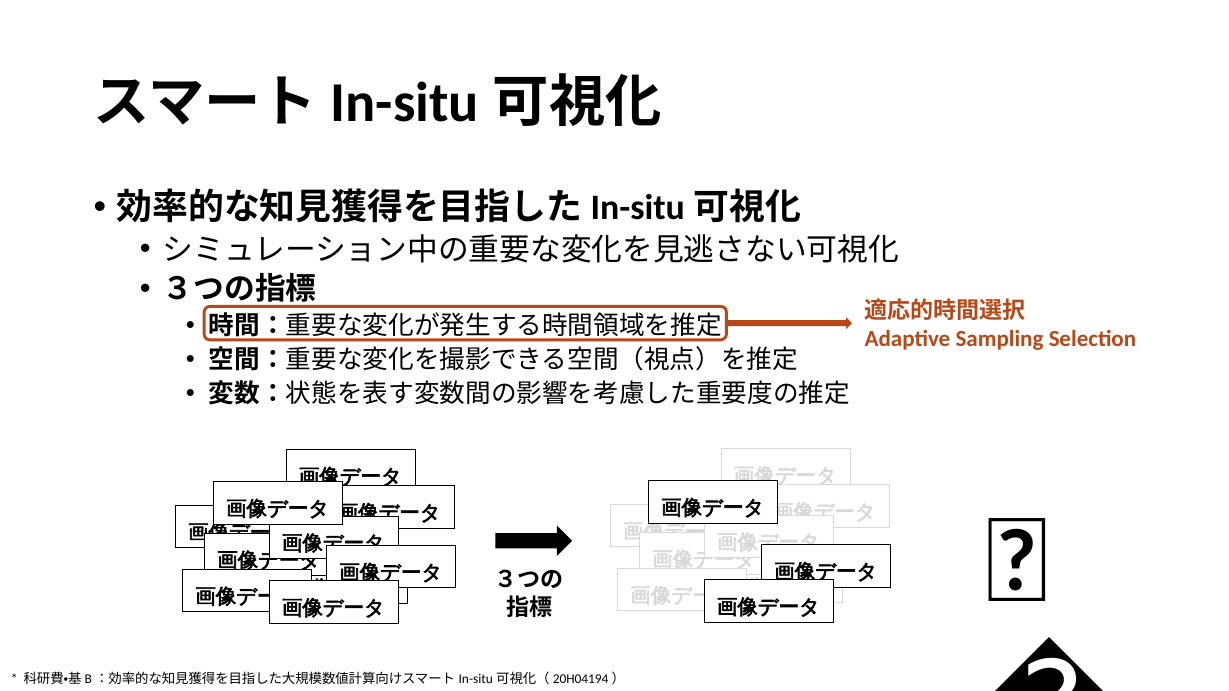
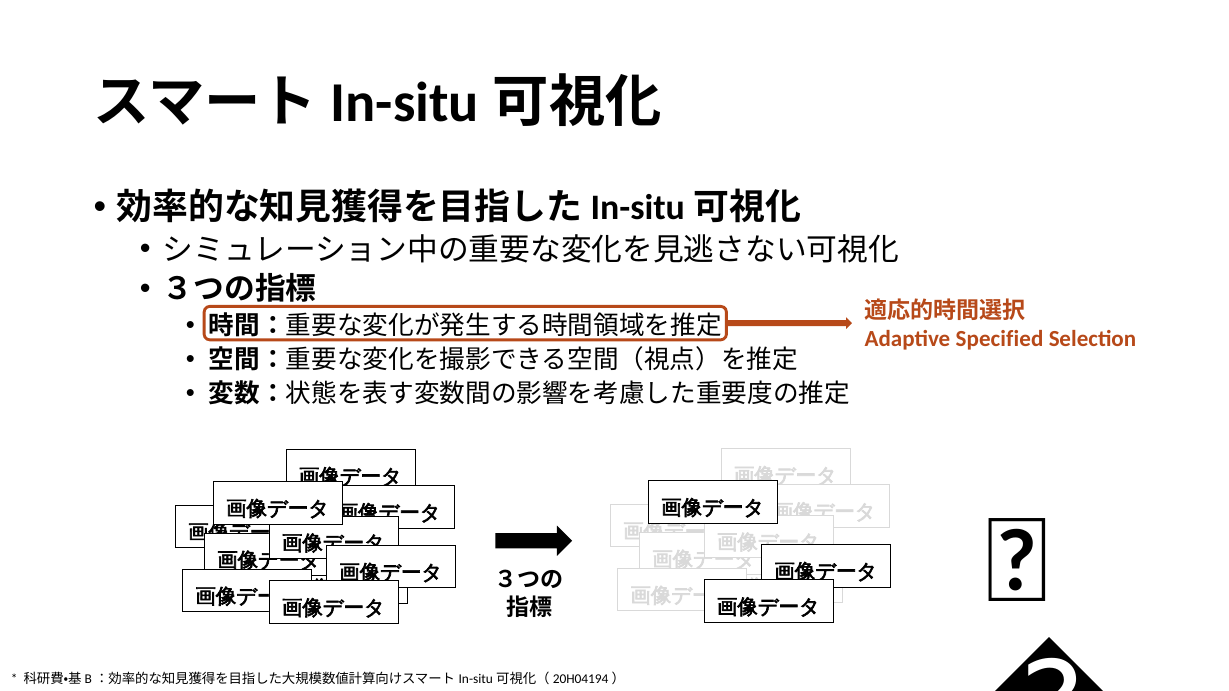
Sampling: Sampling -> Specified (999, 339)
